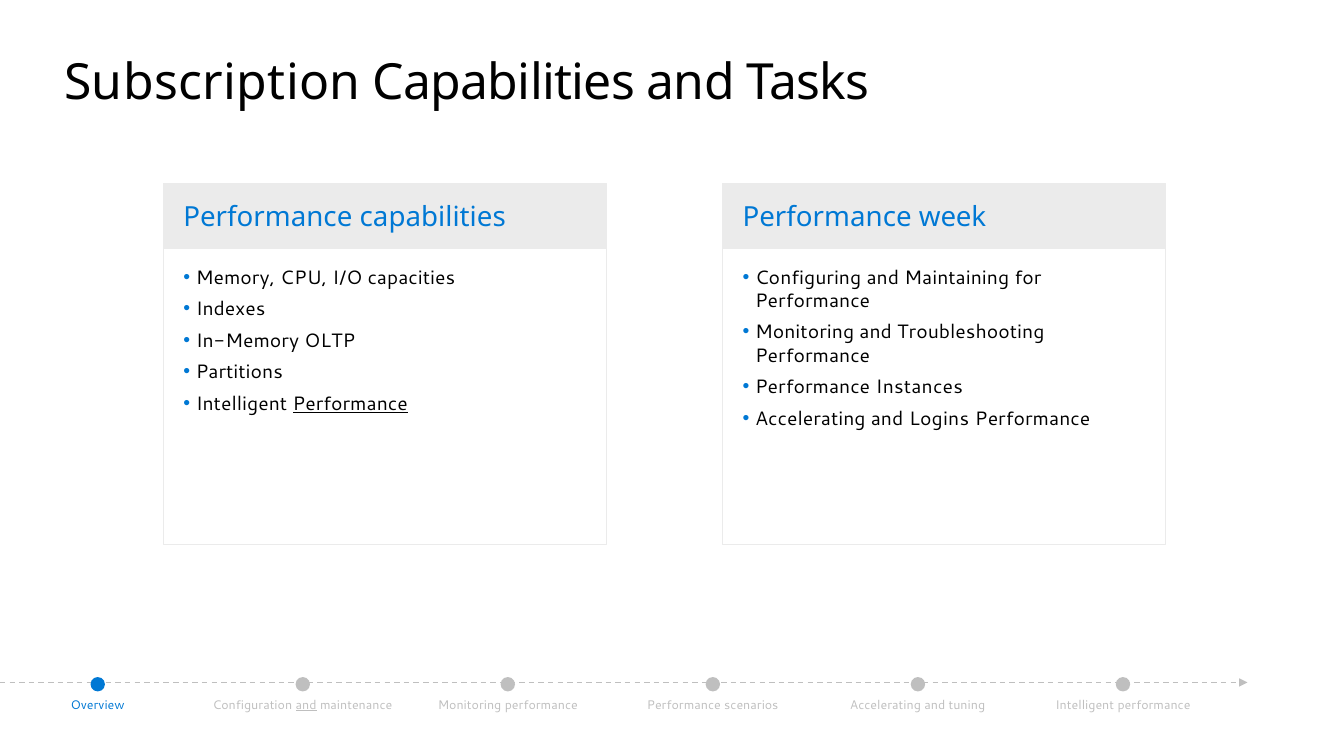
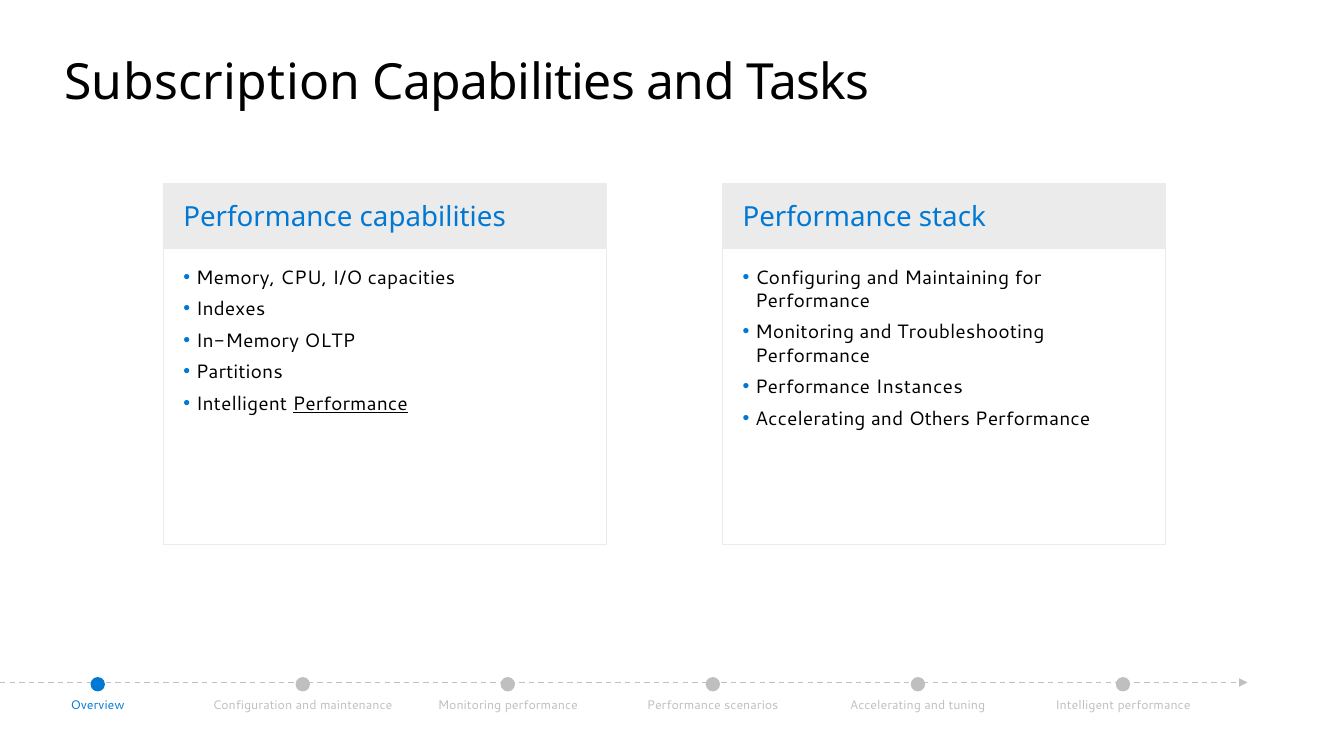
week: week -> stack (952, 218)
Logins: Logins -> Others (939, 419)
and underline: present -> none (306, 706)
